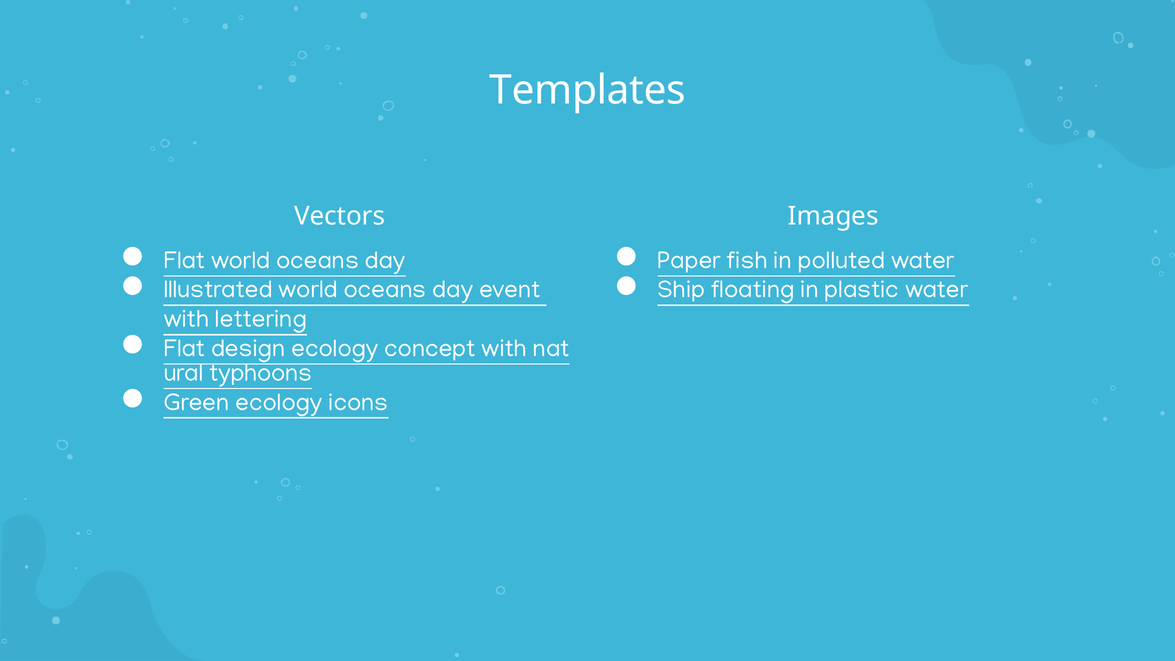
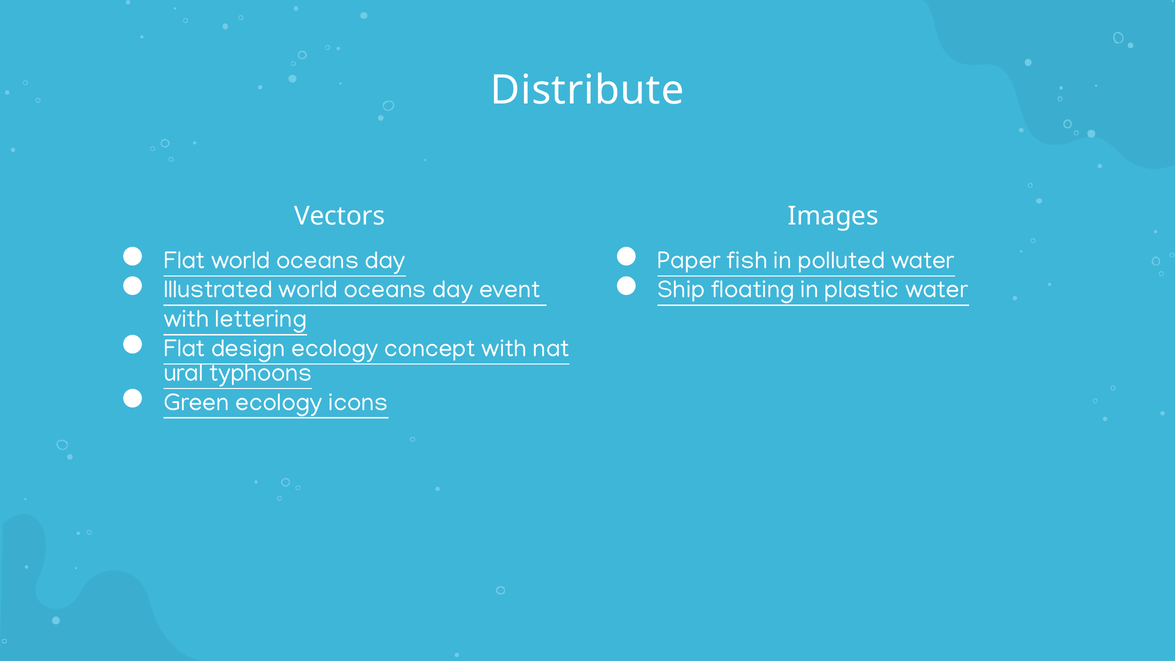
Templates: Templates -> Distribute (587, 90)
